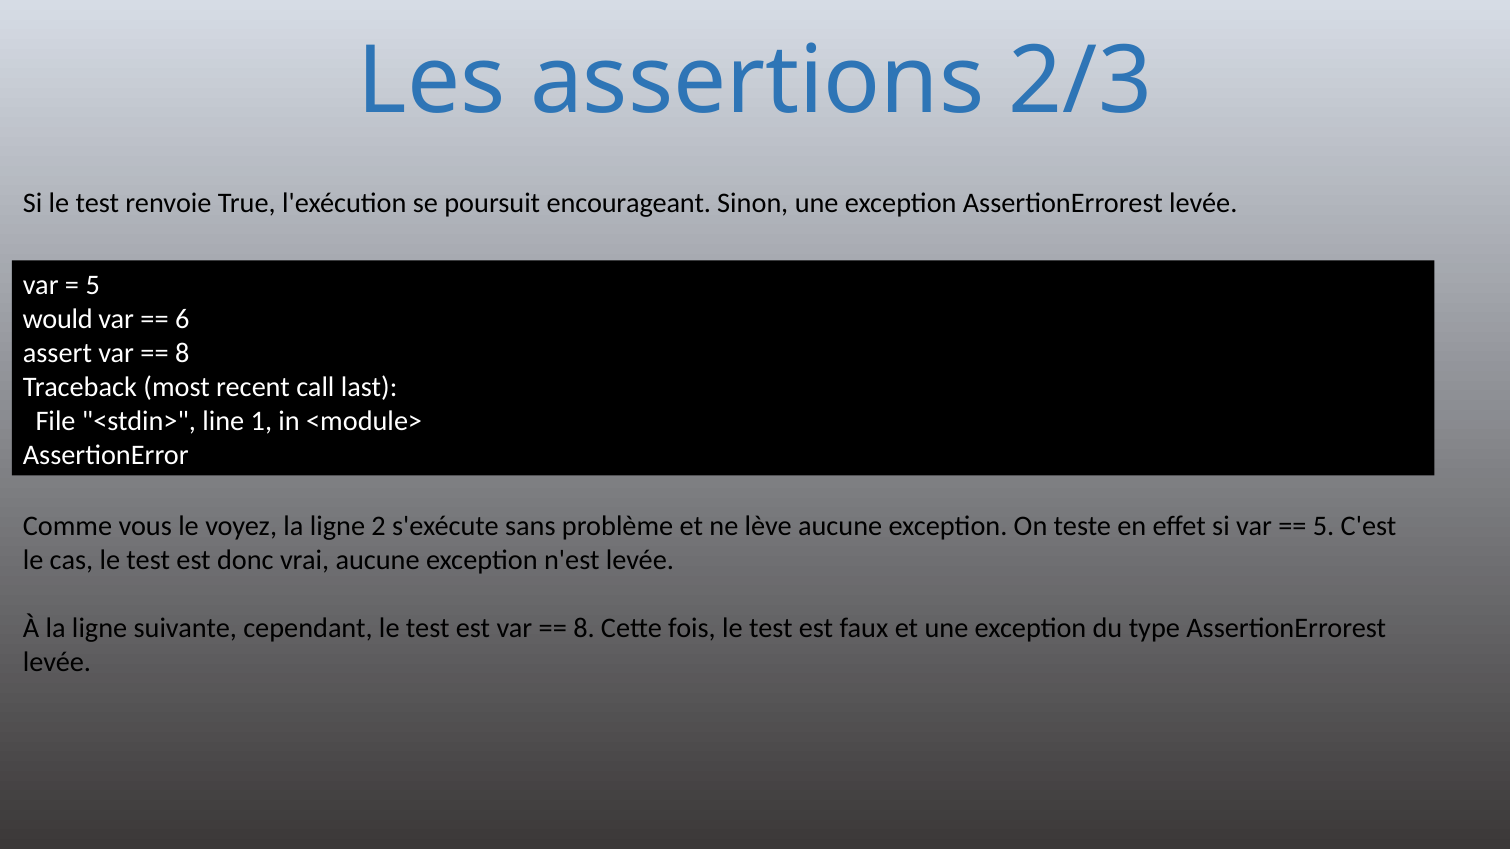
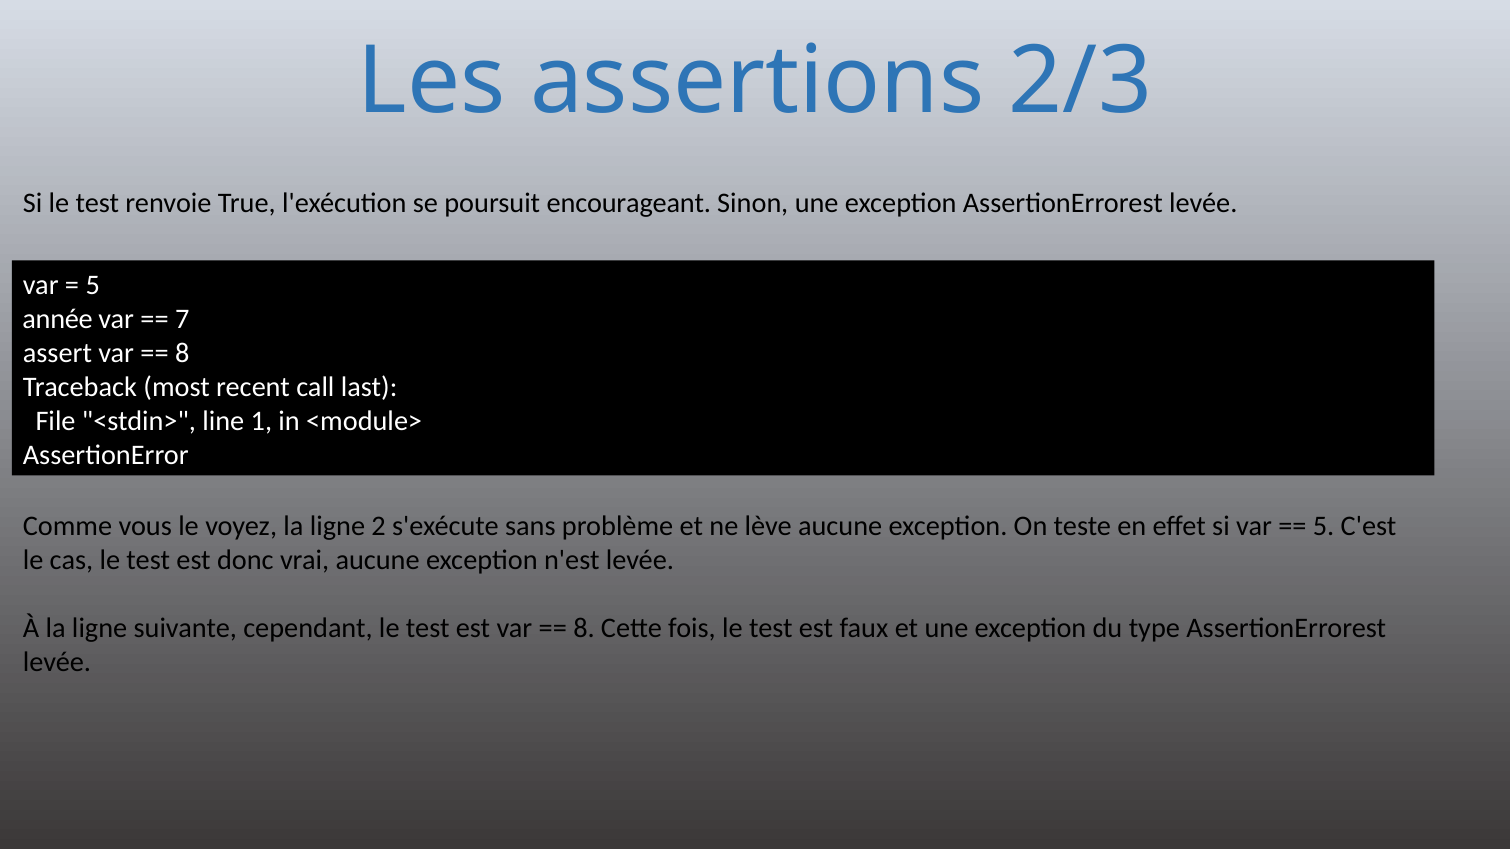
would: would -> année (58, 319)
6: 6 -> 7 (182, 319)
